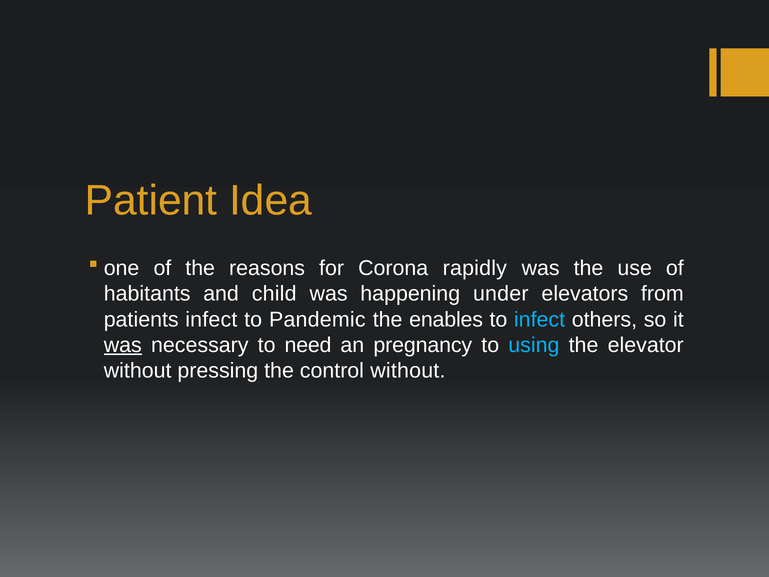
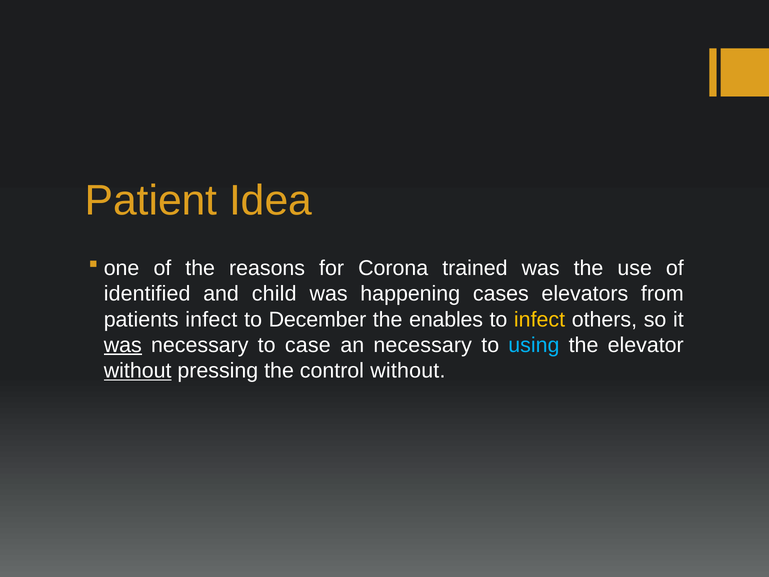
rapidly: rapidly -> trained (475, 268)
habitants: habitants -> identified (147, 294)
under: under -> cases (501, 294)
Pandemic: Pandemic -> December (317, 319)
infect colour: light blue -> yellow (540, 319)
need: need -> case (308, 345)
an pregnancy: pregnancy -> necessary (423, 345)
without underline: none -> present (138, 371)
